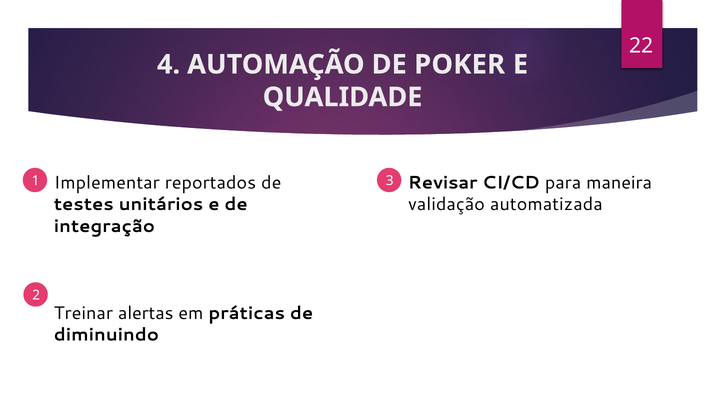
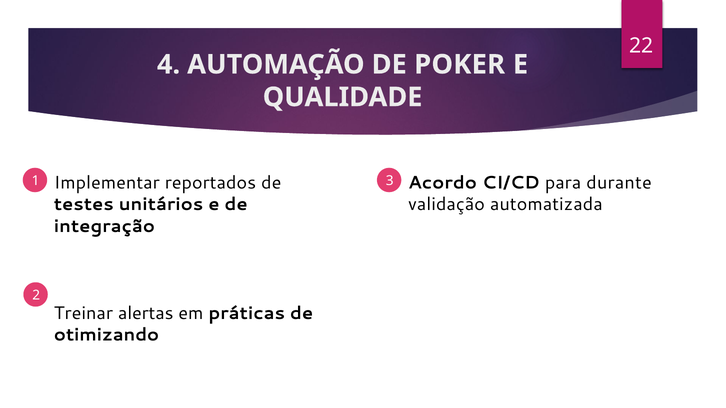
Revisar: Revisar -> Acordo (443, 183)
maneira: maneira -> durante (619, 183)
diminuindo: diminuindo -> otimizando (107, 335)
